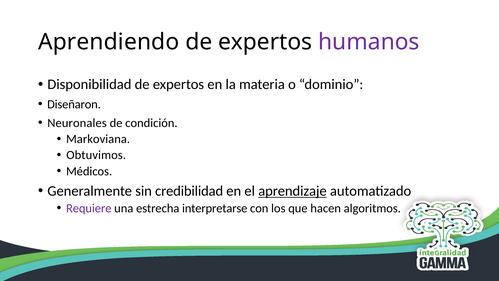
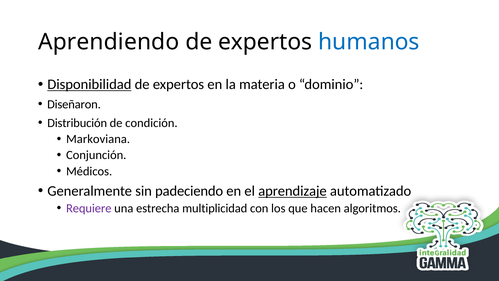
humanos colour: purple -> blue (369, 42)
Disponibilidad underline: none -> present (89, 84)
Neuronales: Neuronales -> Distribución (77, 123)
Obtuvimos: Obtuvimos -> Conjunción (96, 155)
credibilidad: credibilidad -> padeciendo (189, 191)
interpretarse: interpretarse -> multiplicidad (215, 208)
